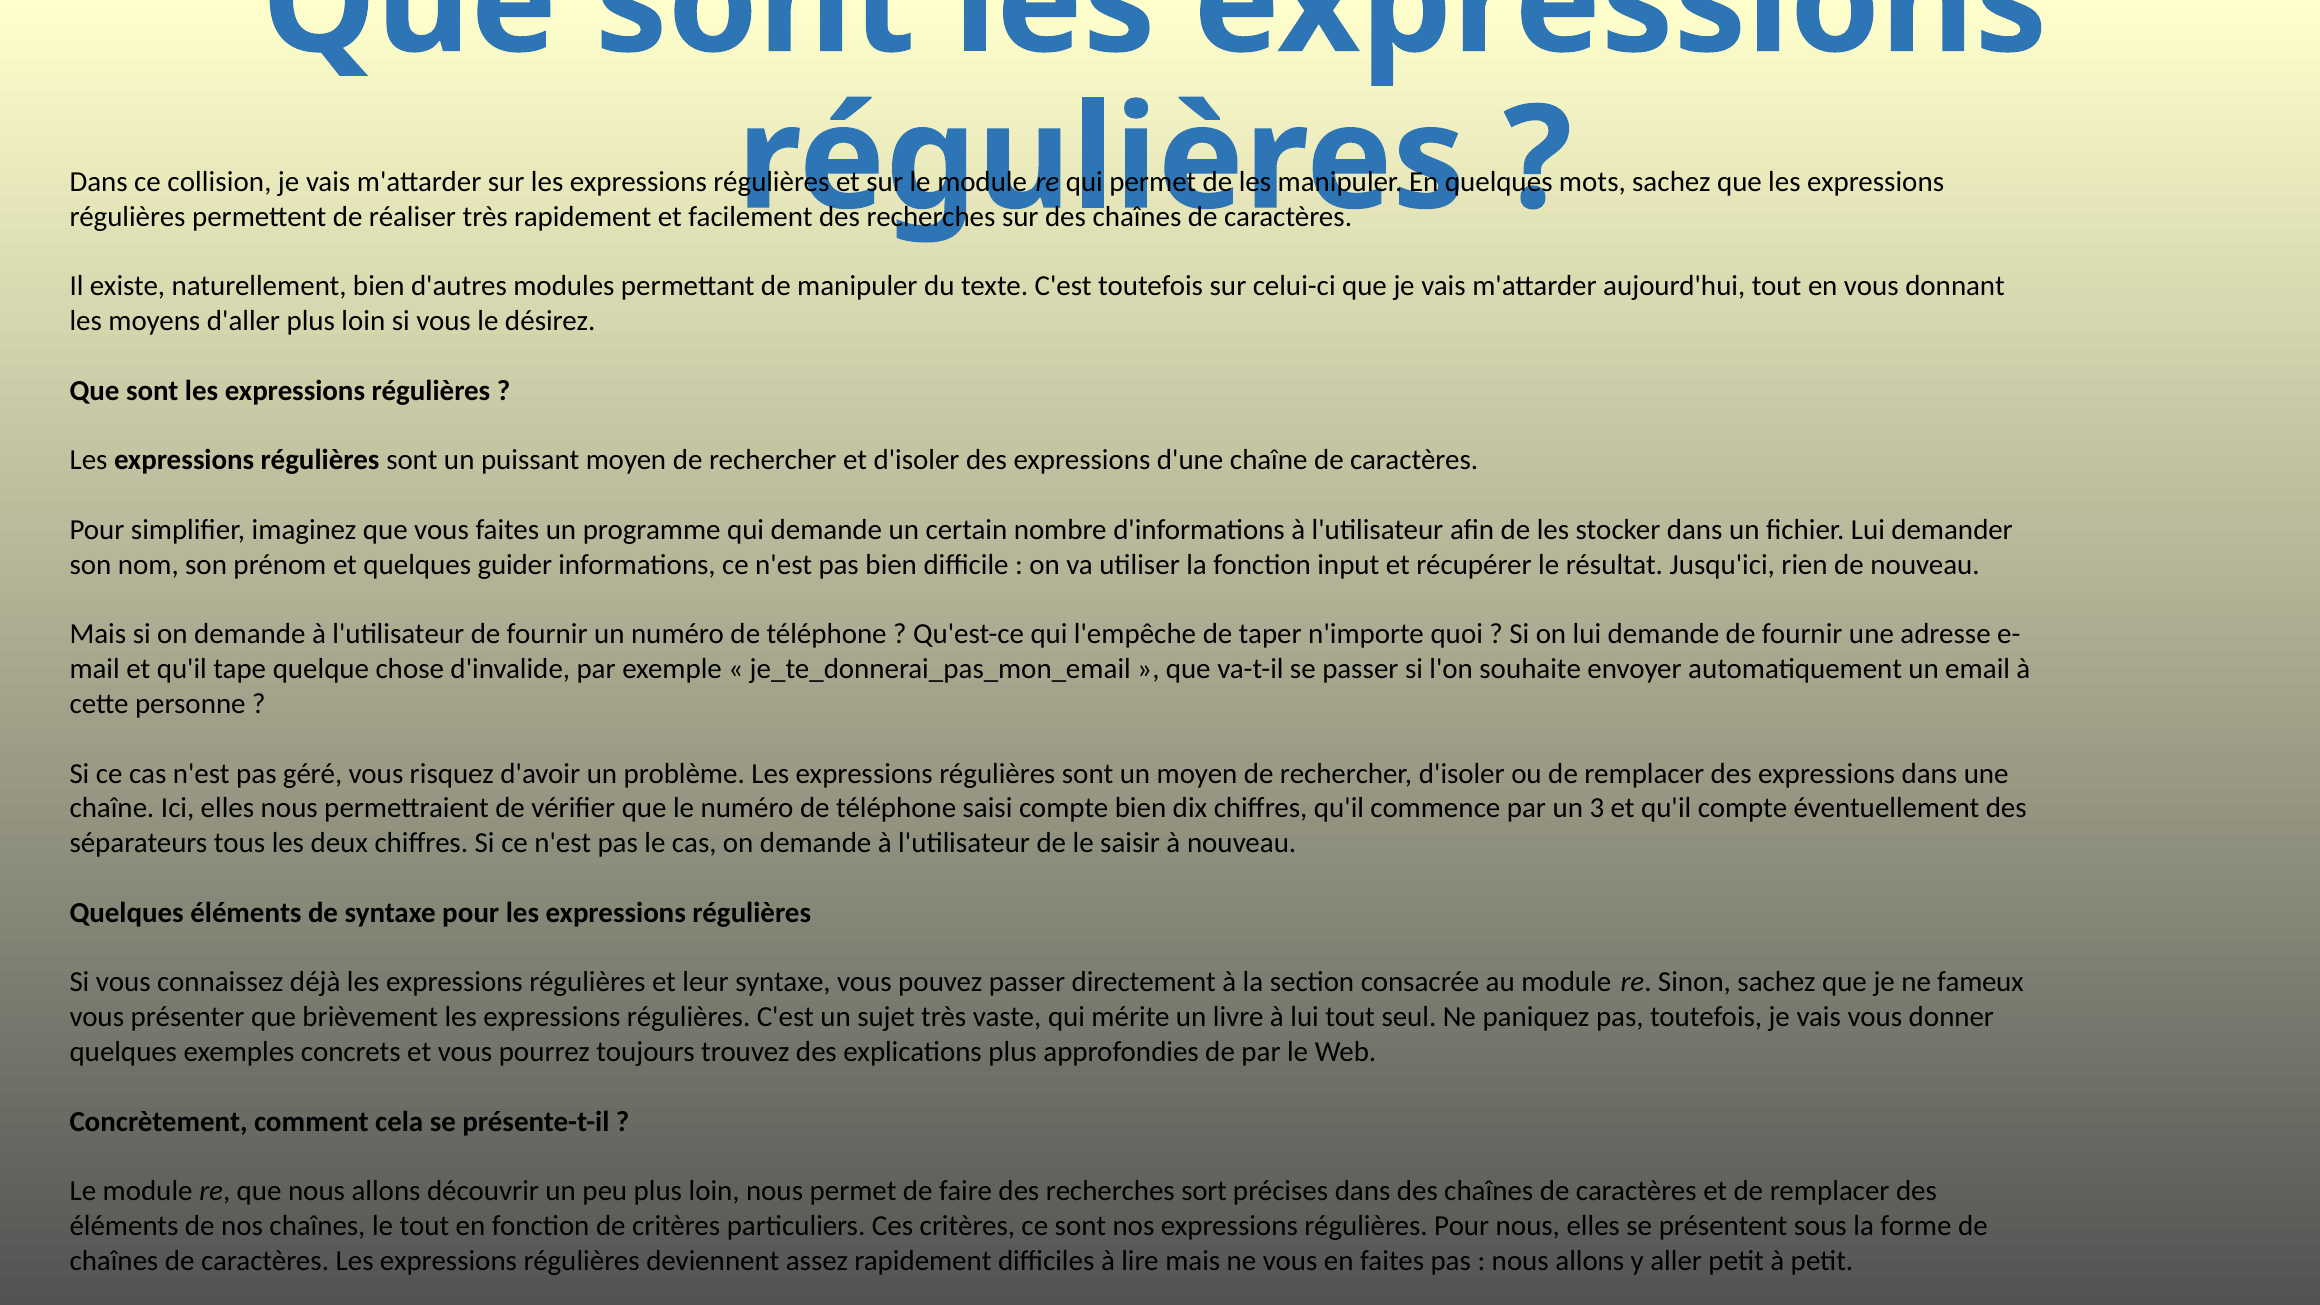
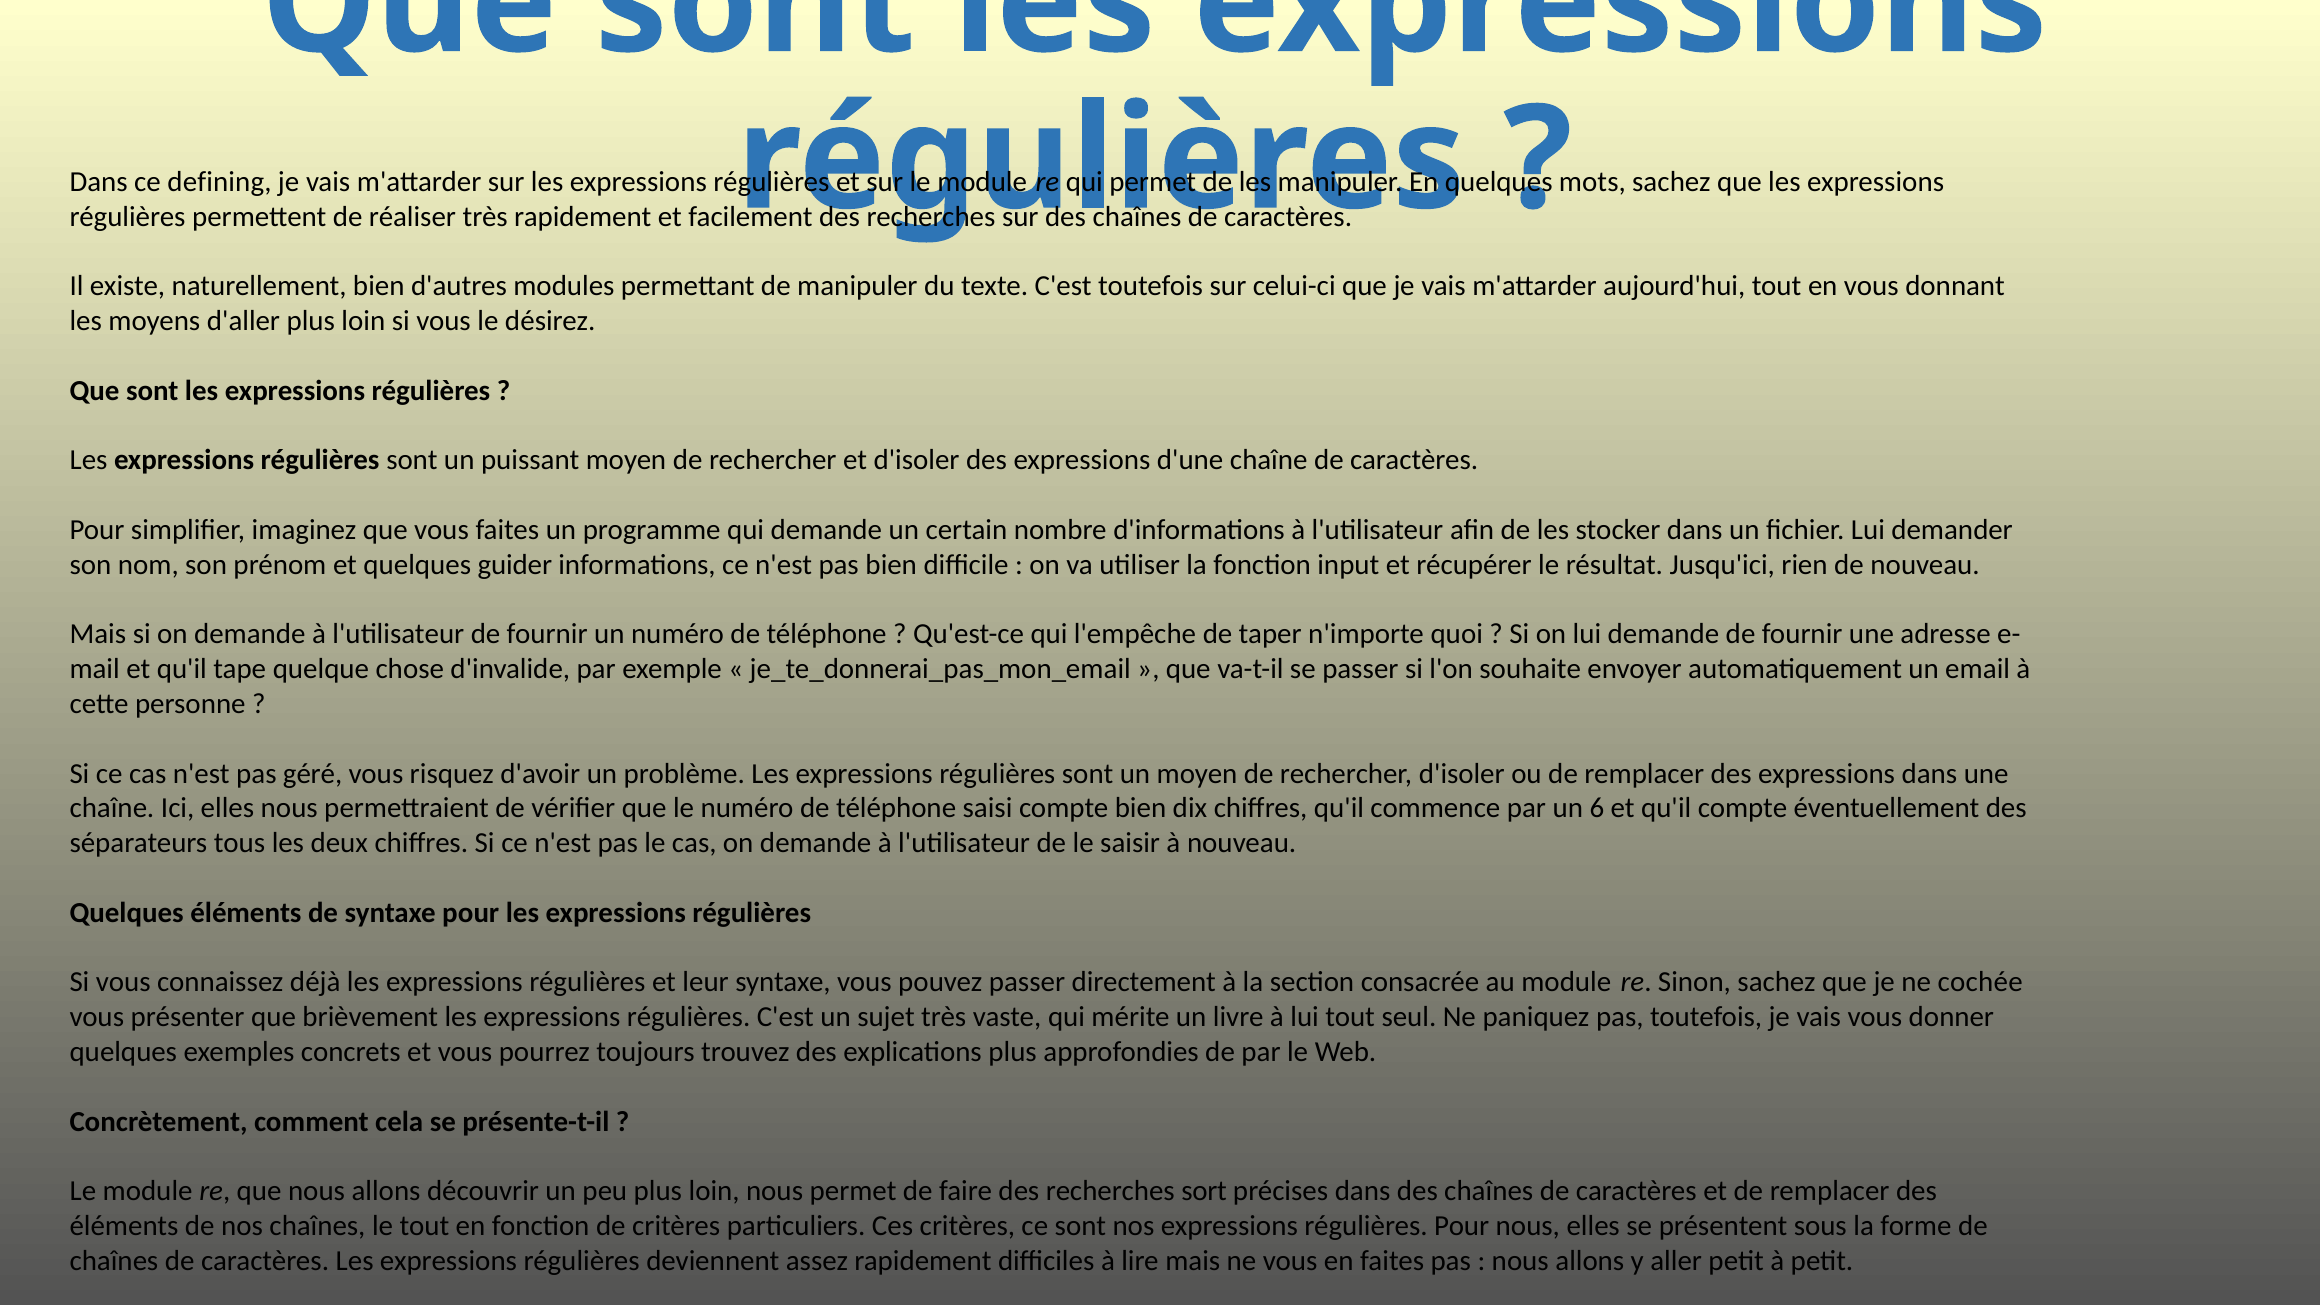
collision: collision -> defining (219, 182)
3: 3 -> 6 (1597, 808)
fameux: fameux -> cochée (1980, 982)
